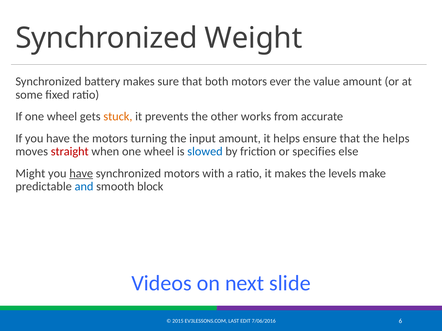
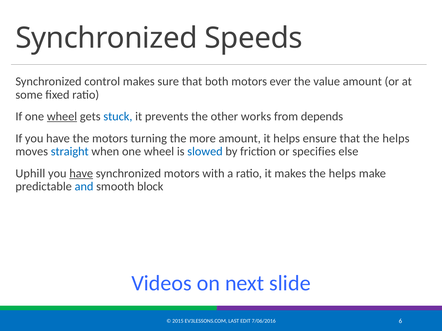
Weight: Weight -> Speeds (254, 38)
battery: battery -> control (102, 82)
wheel underline: none -> present (62, 117)
stuck colour: orange -> blue (118, 117)
accurate: accurate -> depends (322, 117)
input: input -> more (203, 139)
straight colour: red -> blue (70, 152)
Might: Might -> Uphill (30, 174)
makes the levels: levels -> helps (342, 174)
